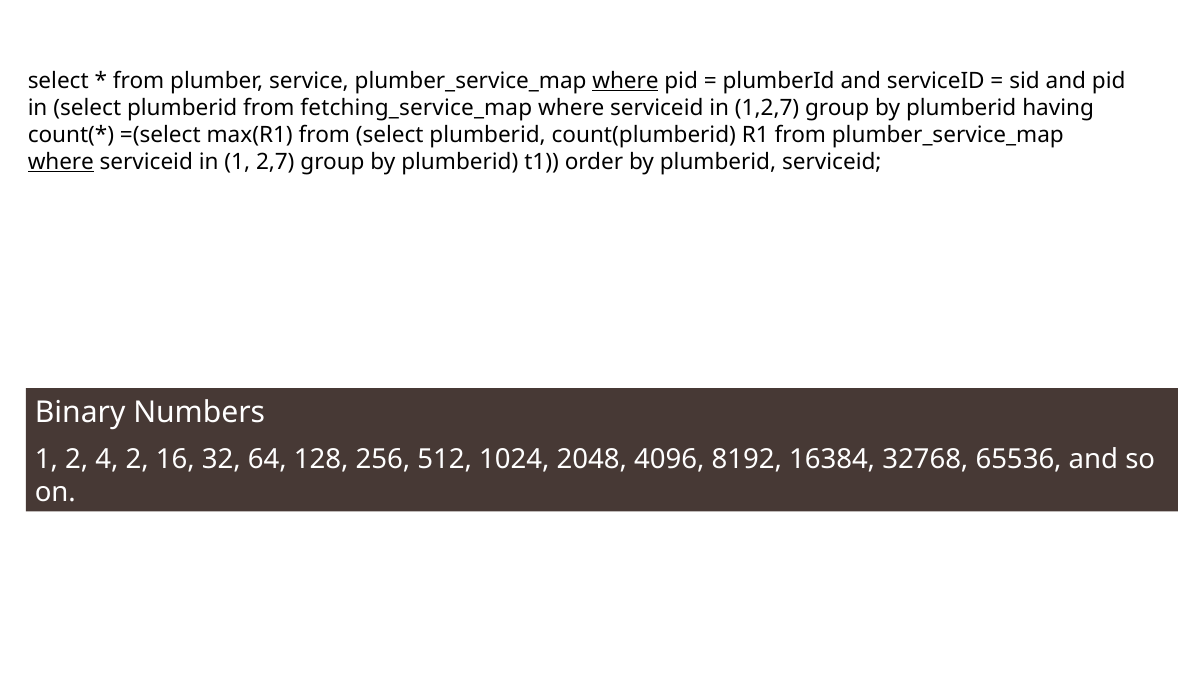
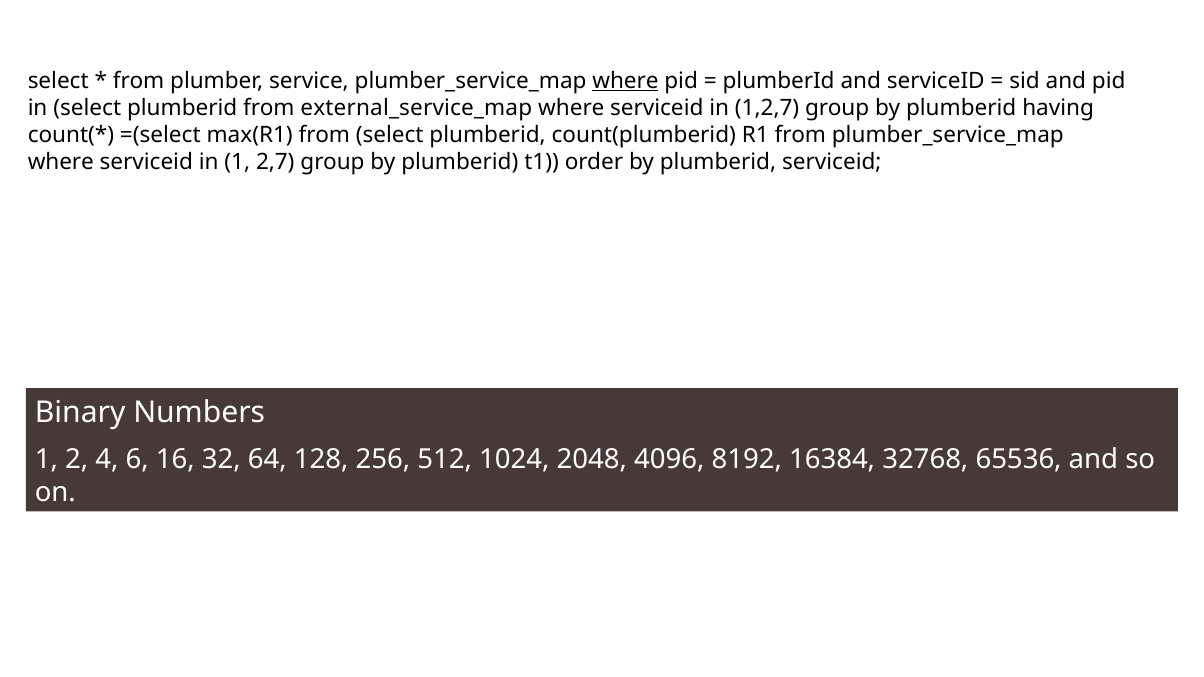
fetching_service_map: fetching_service_map -> external_service_map (416, 108)
where underline: present -> none (61, 162)
4 2: 2 -> 6 (137, 459)
